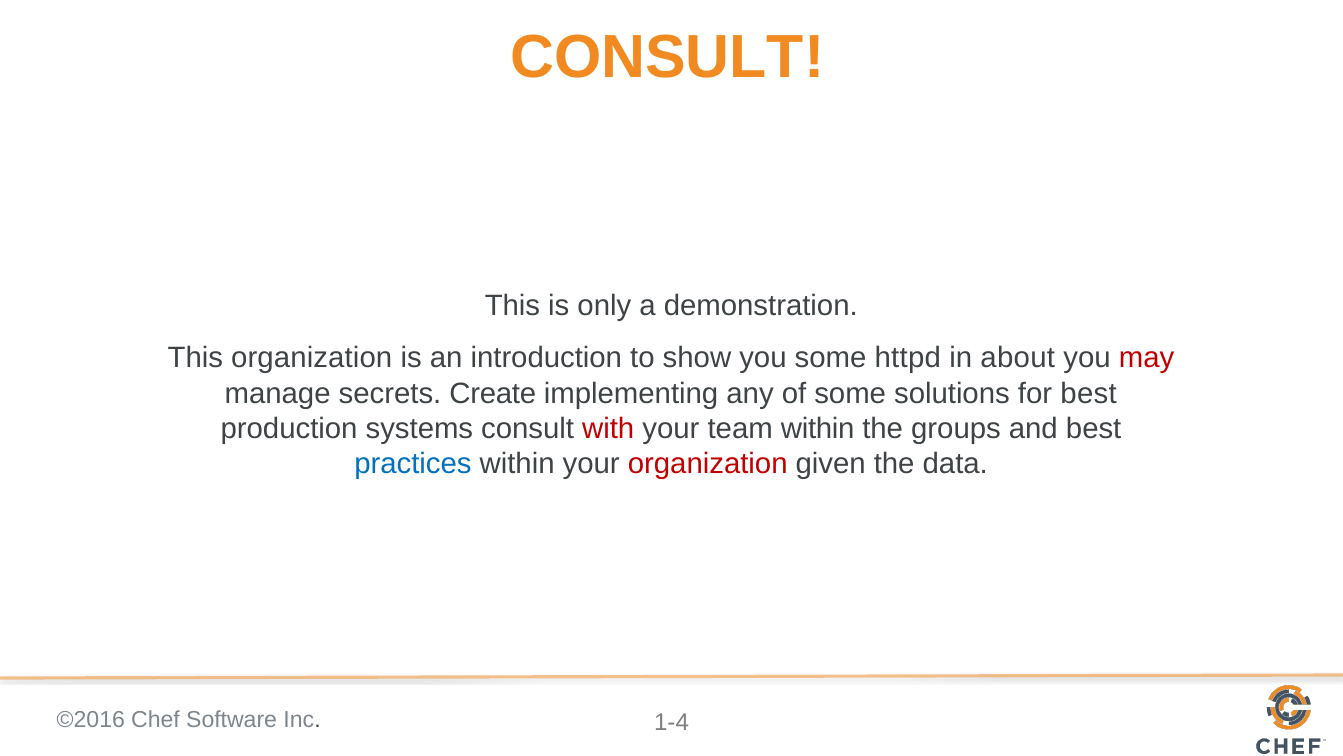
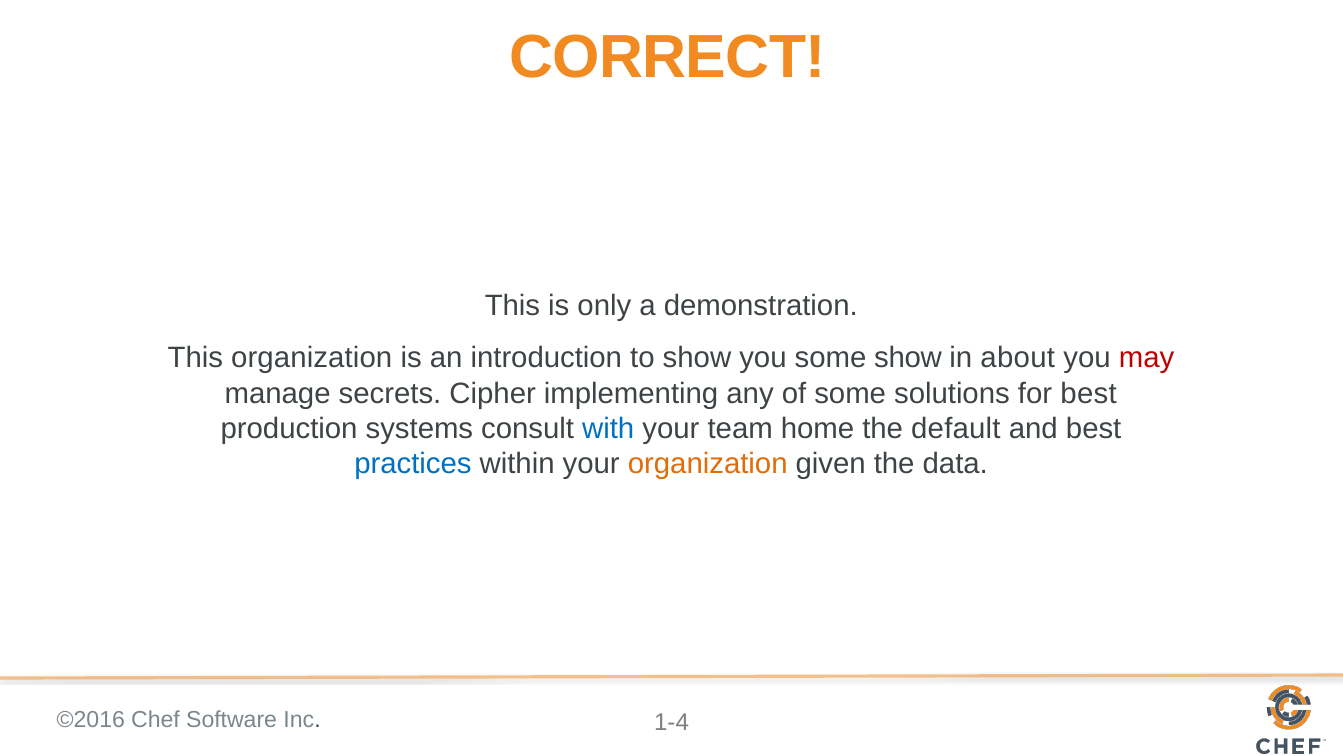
CONSULT: CONSULT -> CORRECT (668, 58)
some httpd: httpd -> show (908, 358)
Create: Create -> Cipher (493, 393)
with colour: red -> blue (608, 428)
team within: within -> home (818, 428)
groups: groups -> default (956, 428)
organization colour: red -> orange (708, 464)
